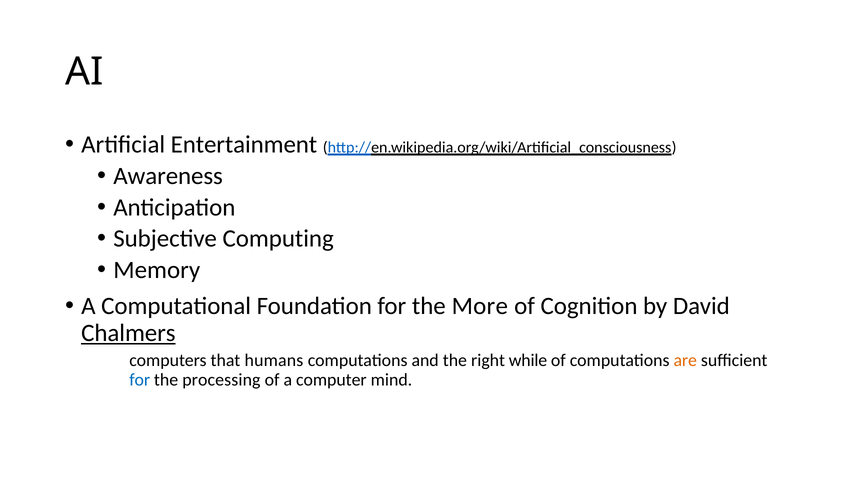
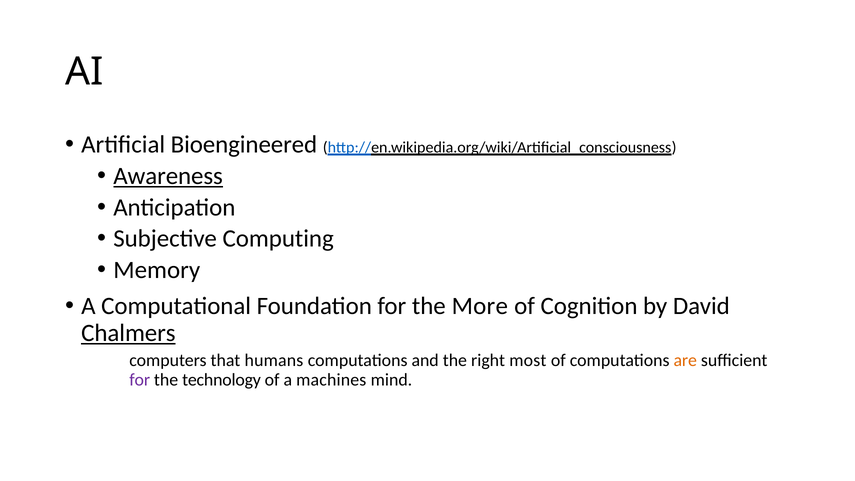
Entertainment: Entertainment -> Bioengineered (244, 145)
Awareness underline: none -> present (168, 176)
while: while -> most (528, 360)
for colour: blue -> purple (140, 380)
processing: processing -> technology (222, 380)
computer: computer -> machines (331, 380)
